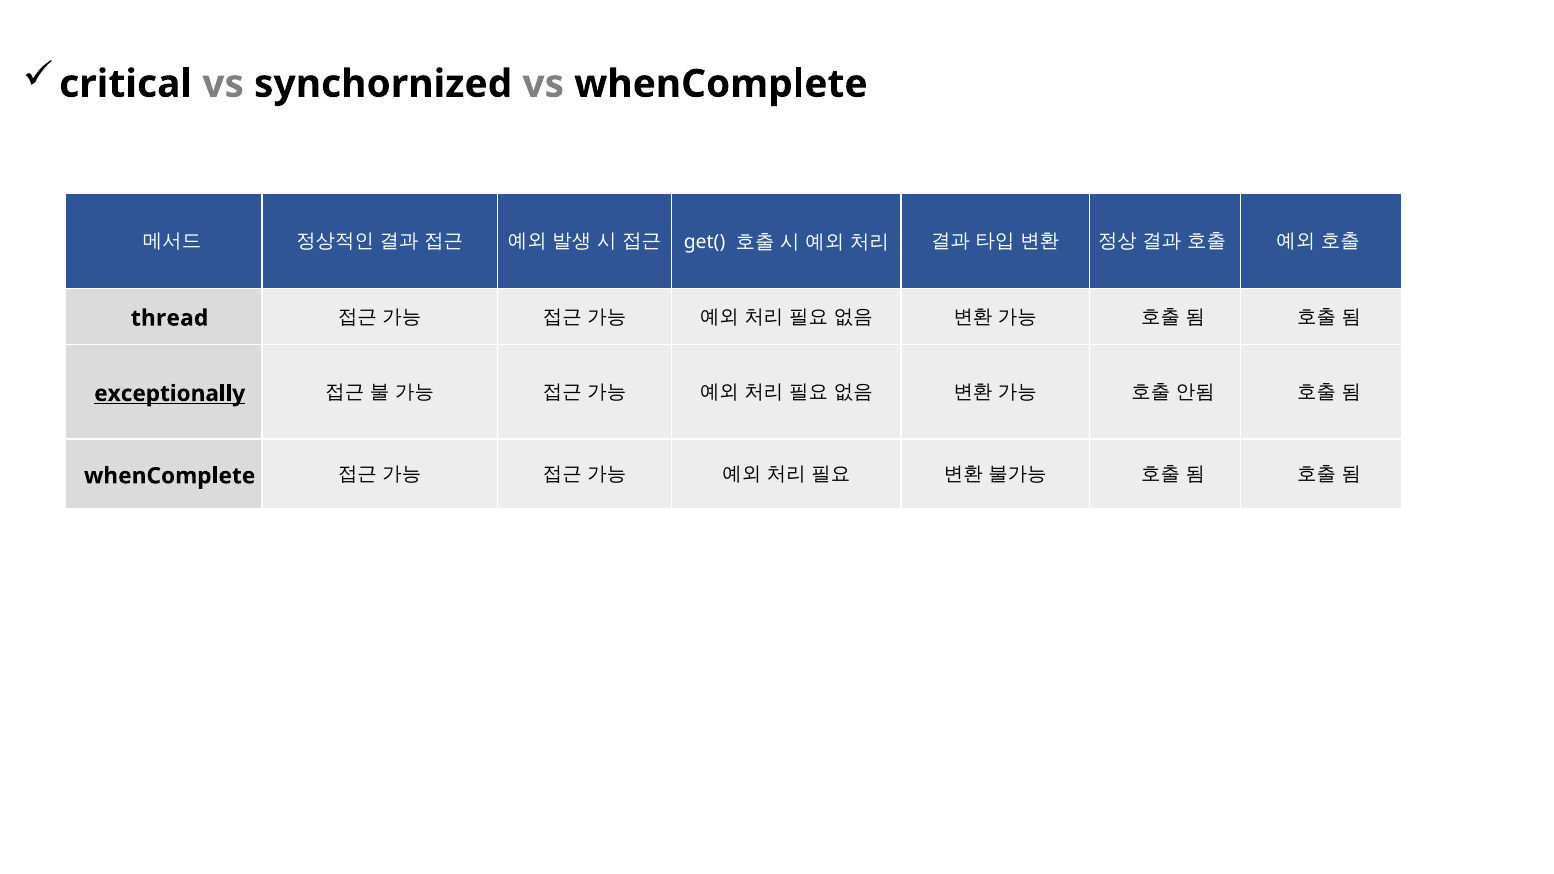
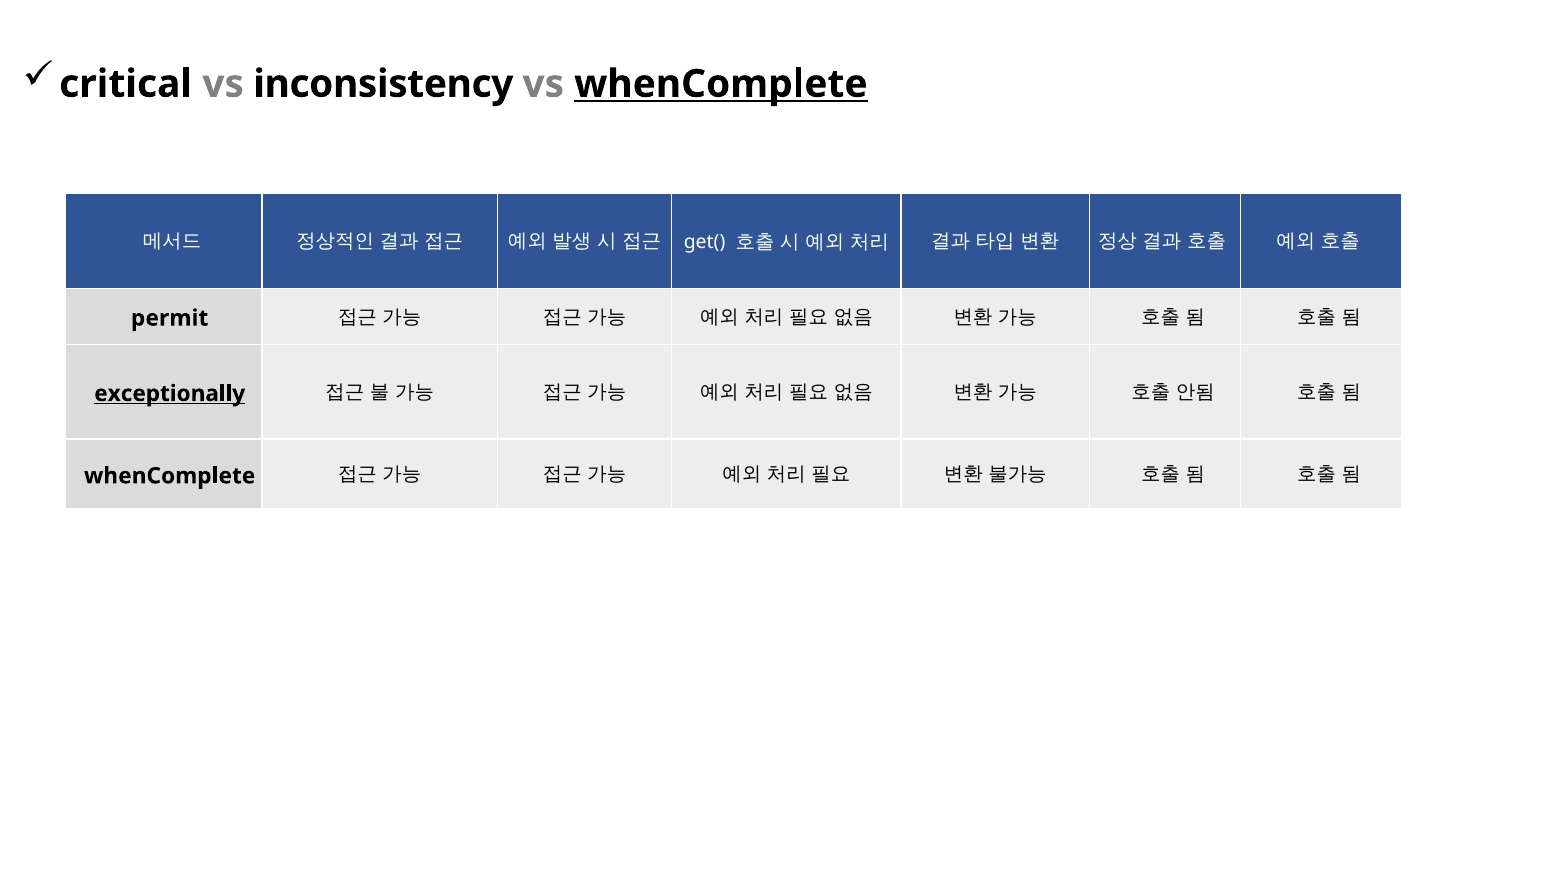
synchornized: synchornized -> inconsistency (383, 84)
whenComplete underline: none -> present (721, 84)
thread: thread -> permit (170, 318)
